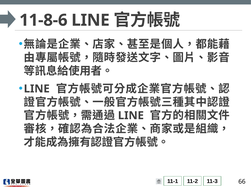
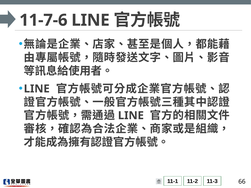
11-8-6: 11-8-6 -> 11-7-6 (43, 20)
